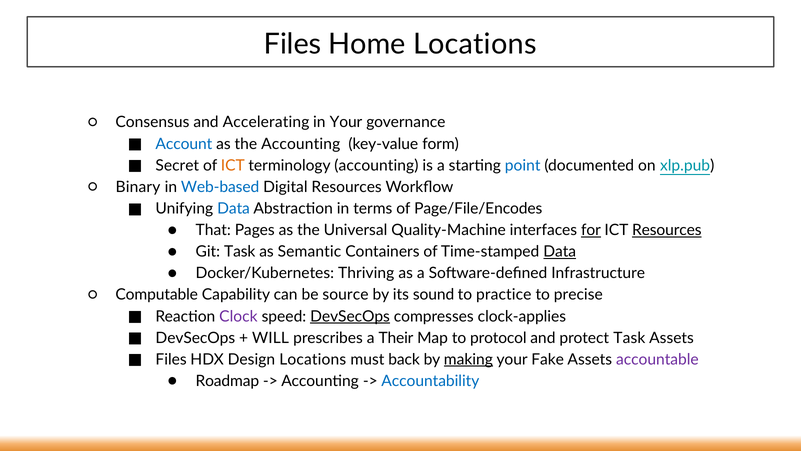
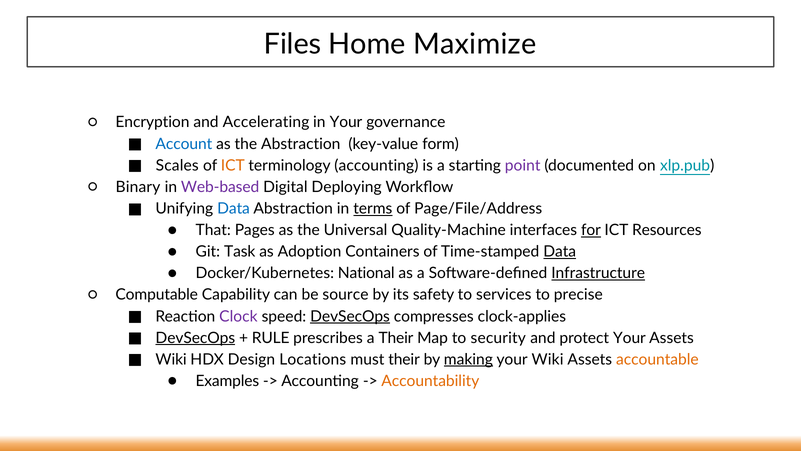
Home Locations: Locations -> Maximize (475, 44)
Consensus: Consensus -> Encryption (152, 122)
the Accounting: Accounting -> Abstraction (301, 144)
Secret: Secret -> Scales (177, 165)
point colour: blue -> purple (523, 165)
Web-based colour: blue -> purple (220, 187)
Digital Resources: Resources -> Deploying (347, 187)
terms underline: none -> present (373, 208)
Page/File/Encodes: Page/File/Encodes -> Page/File/Address (478, 208)
Resources underline: present -> none (667, 230)
Semantic: Semantic -> Adoption (310, 251)
Thriving: Thriving -> National (366, 273)
Infrastructure underline: none -> present (598, 273)
sound: sound -> safety (434, 295)
practice: practice -> services (504, 295)
DevSecOps underline: none -> present (195, 338)
WILL: WILL -> RULE (271, 338)
protocol: protocol -> security (498, 338)
protect Task: Task -> Your (629, 338)
Files: Files -> Wiki (171, 359)
must back: back -> their (404, 359)
your Fake: Fake -> Wiki (548, 359)
accountable colour: purple -> orange (657, 359)
Roadmap: Roadmap -> Examples (227, 381)
Accountability colour: blue -> orange (430, 381)
